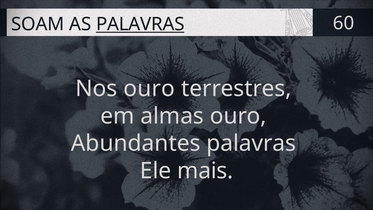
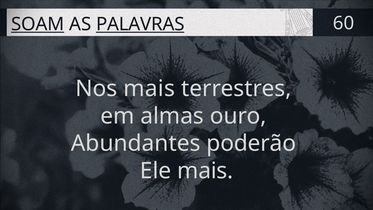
SOAM underline: none -> present (38, 24)
Nos ouro: ouro -> mais (149, 89)
Abundantes palavras: palavras -> poderão (251, 143)
